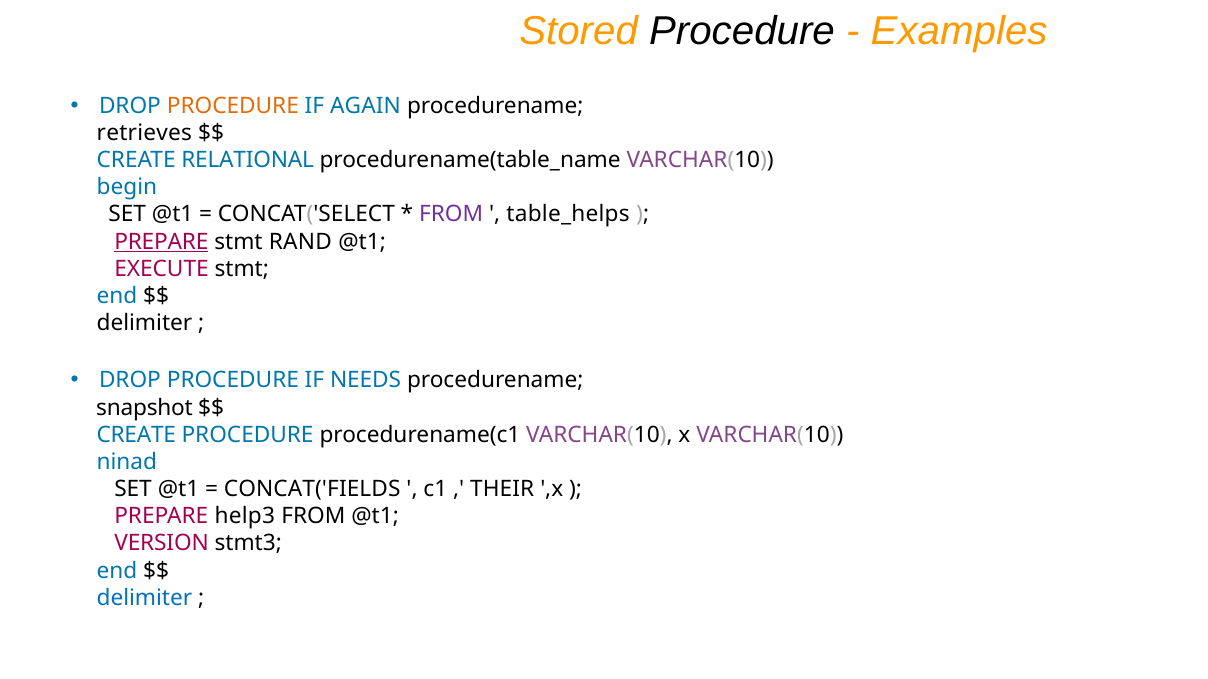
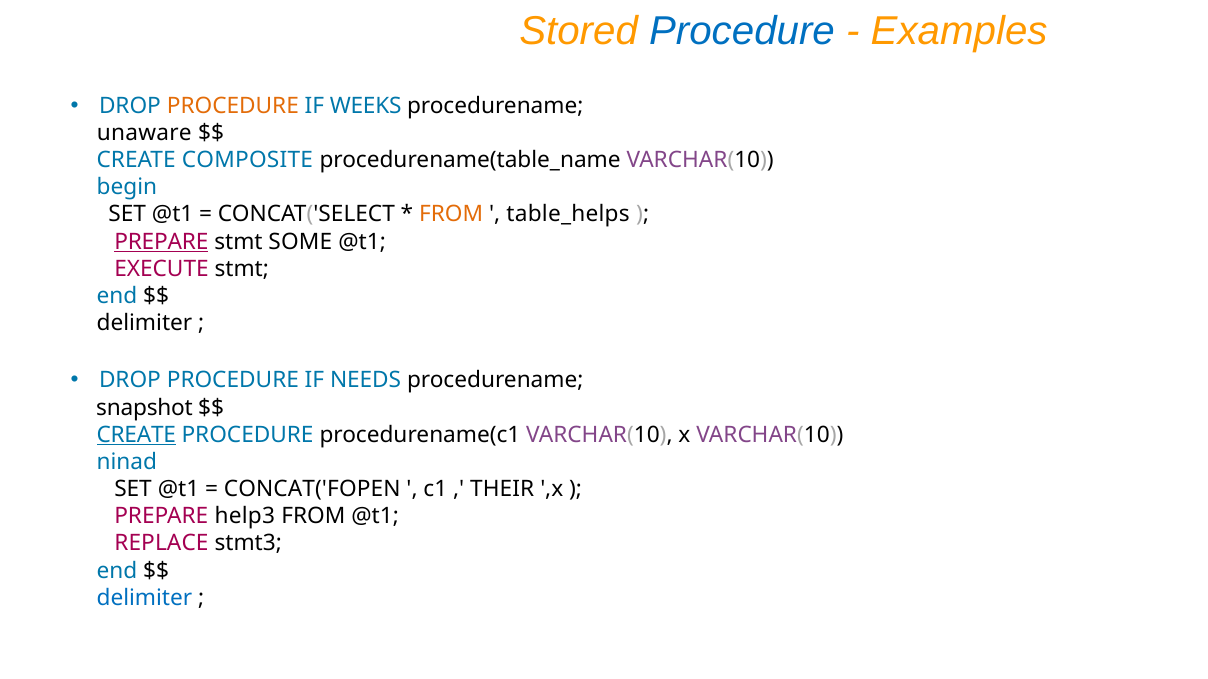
Procedure colour: black -> blue (742, 31)
AGAIN: AGAIN -> WEEKS (366, 106)
retrieves: retrieves -> unaware (144, 133)
RELATIONAL: RELATIONAL -> COMPOSITE (247, 160)
FROM colour: purple -> orange (451, 215)
RAND: RAND -> SOME (300, 242)
CREATE underline: none -> present (136, 435)
CONCAT('FIELDS: CONCAT('FIELDS -> CONCAT('FOPEN (312, 489)
VERSION: VERSION -> REPLACE (161, 544)
